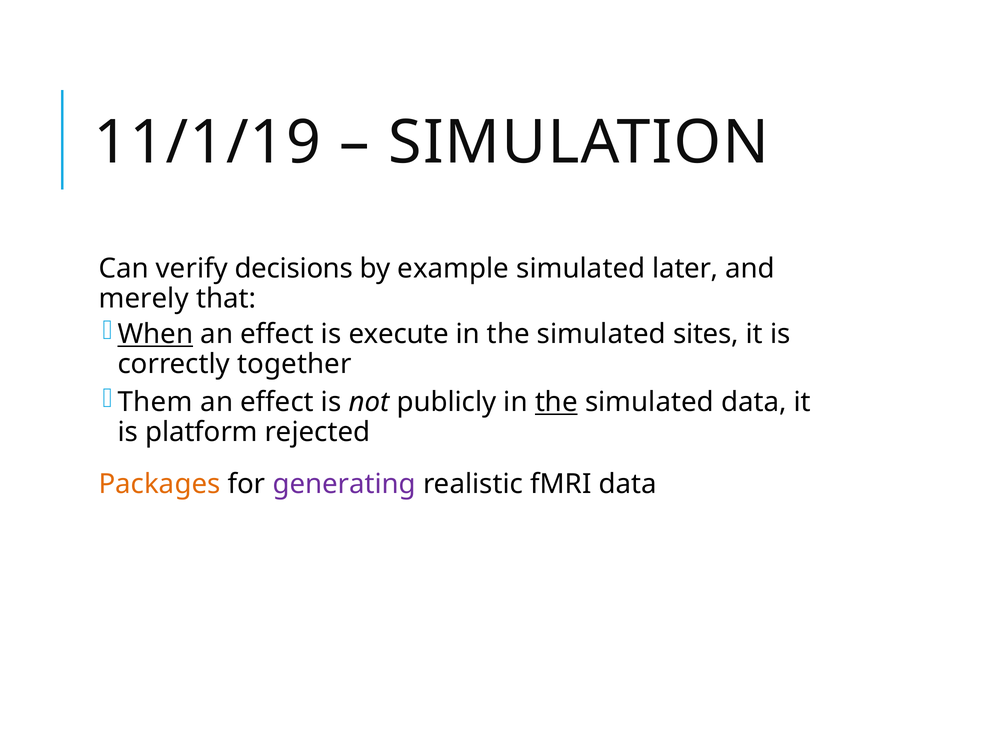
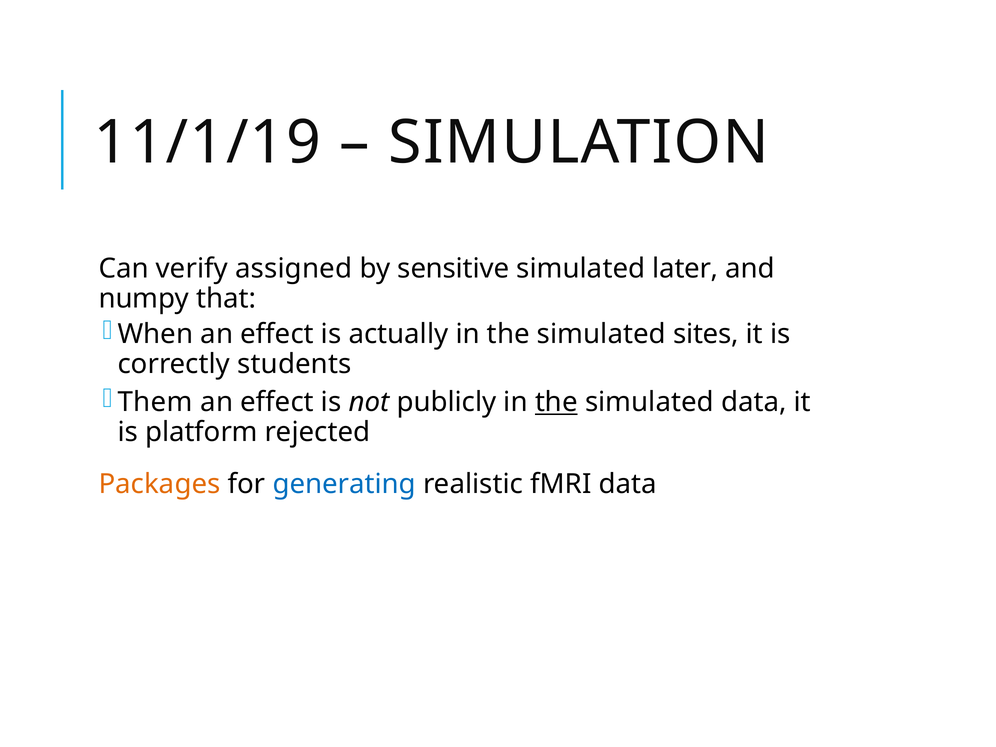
decisions: decisions -> assigned (294, 269)
example: example -> sensitive (453, 269)
merely: merely -> numpy (144, 299)
When underline: present -> none (155, 334)
execute: execute -> actually (398, 334)
together: together -> students (294, 364)
generating colour: purple -> blue (344, 484)
